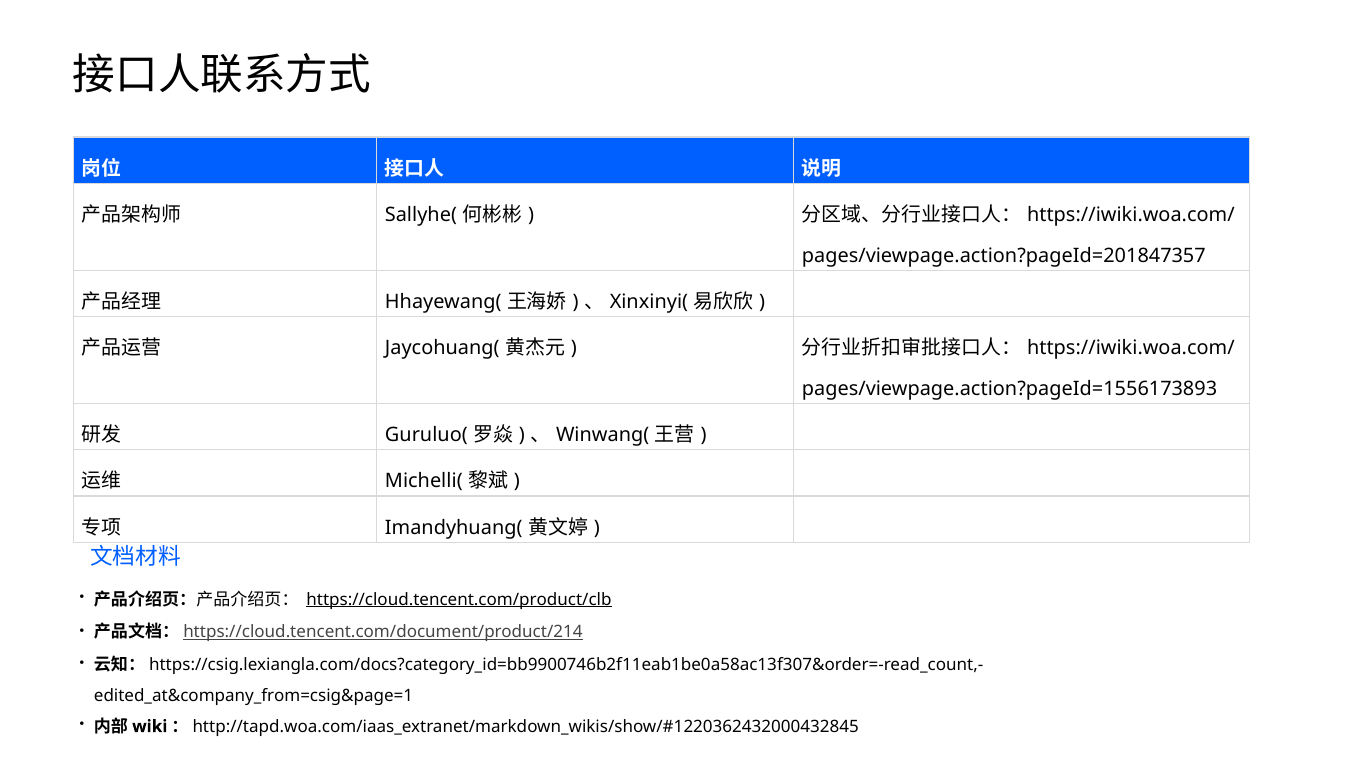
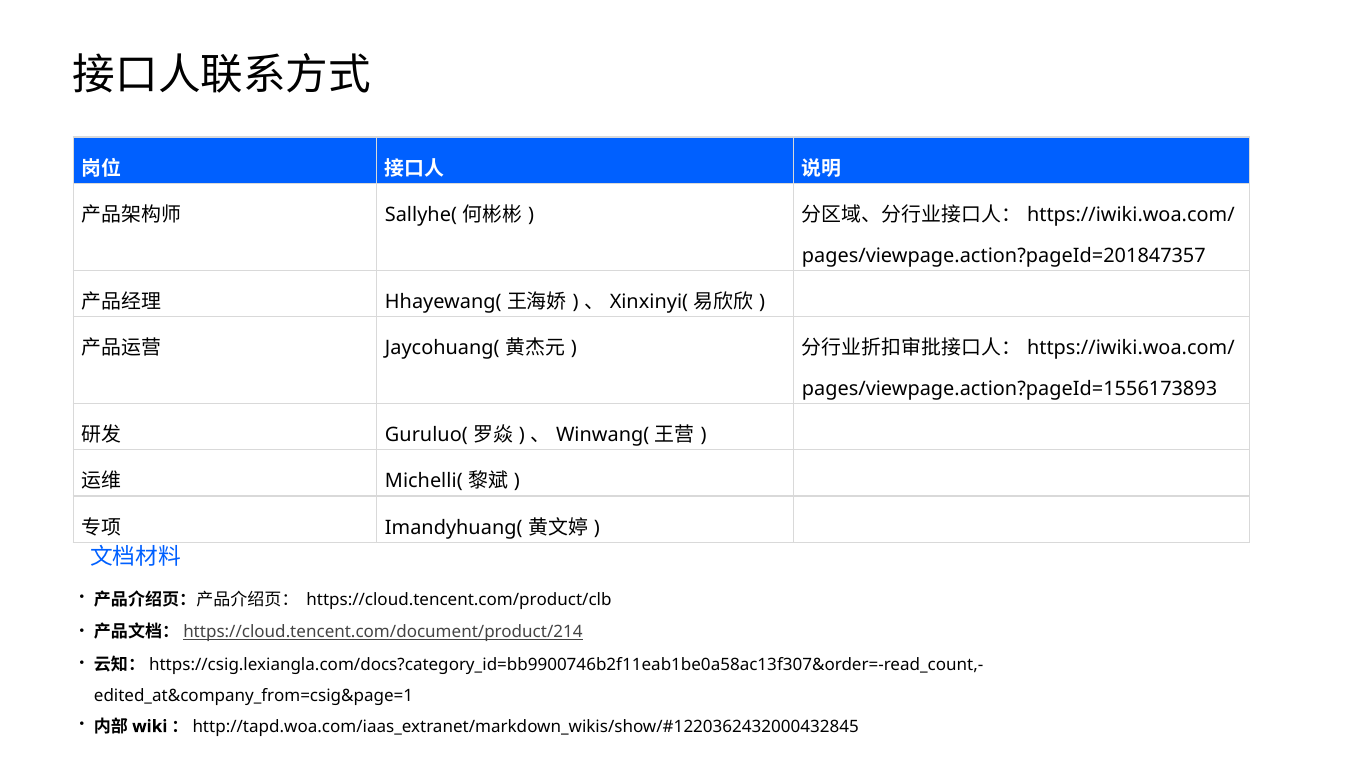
https://cloud.tencent.com/product/clb underline: present -> none (459, 600)
